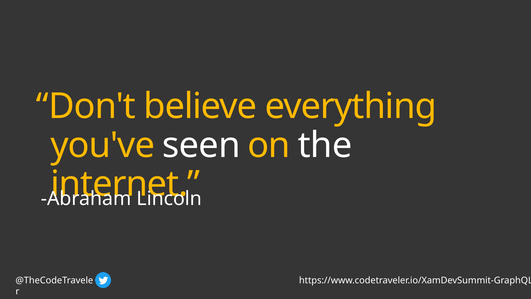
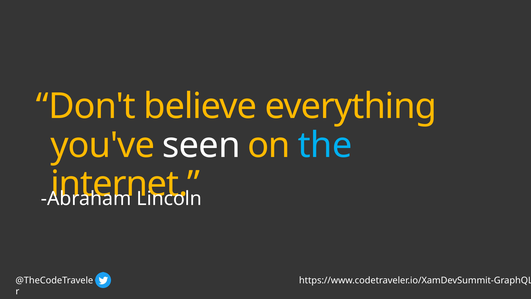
the colour: white -> light blue (325, 145)
